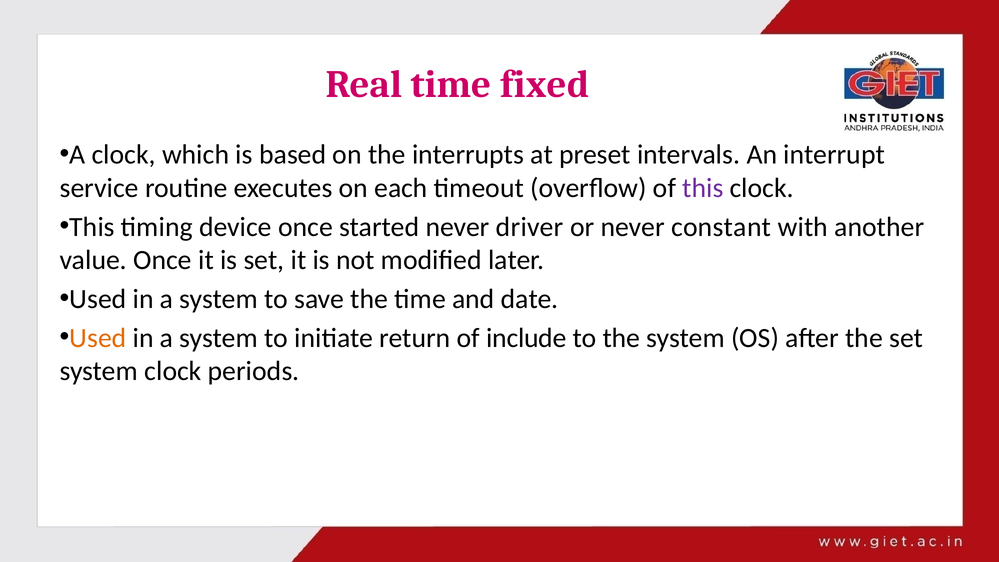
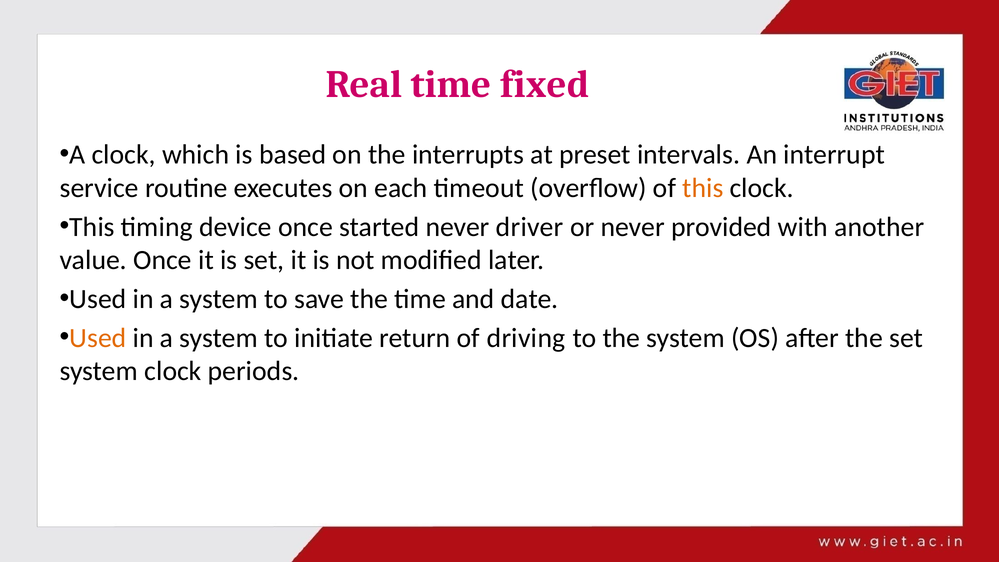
this colour: purple -> orange (703, 188)
constant: constant -> provided (721, 227)
include: include -> driving (526, 338)
